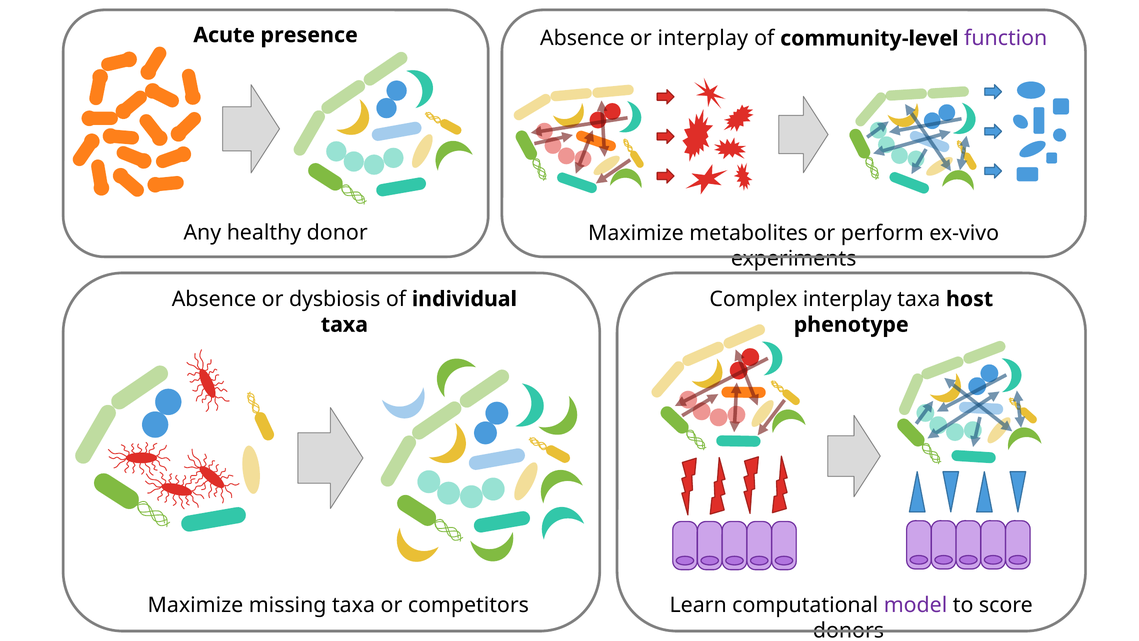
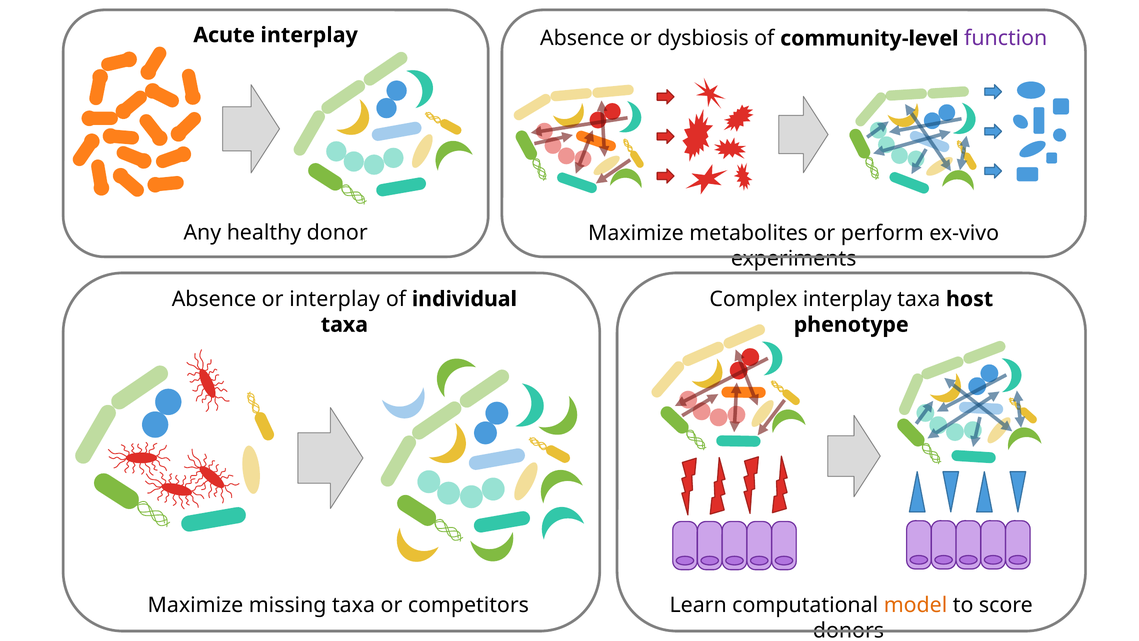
Acute presence: presence -> interplay (309, 35)
or interplay: interplay -> dysbiosis (703, 38)
or dysbiosis: dysbiosis -> interplay (335, 299)
model colour: purple -> orange (916, 605)
